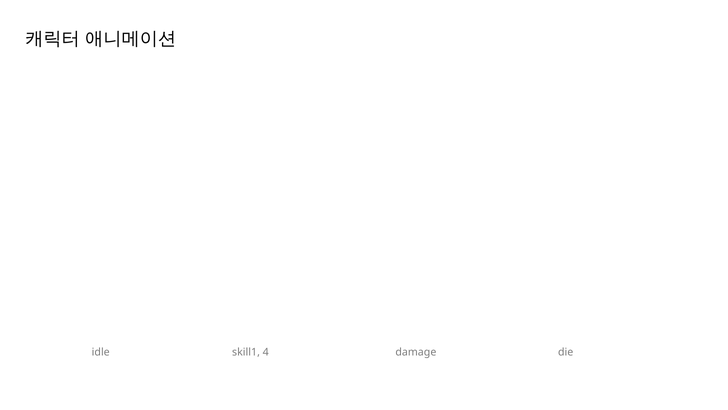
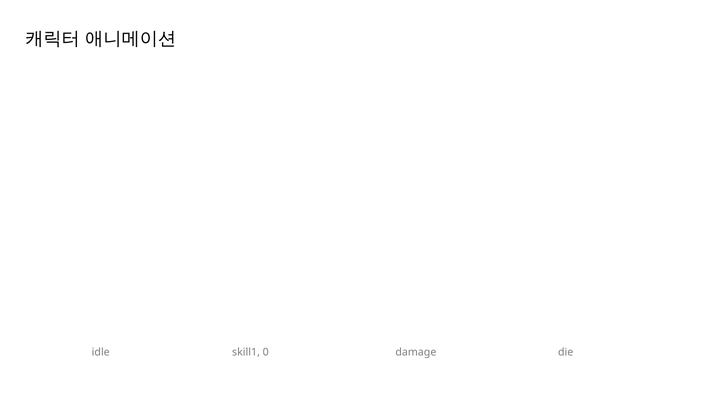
4: 4 -> 0 (266, 352)
